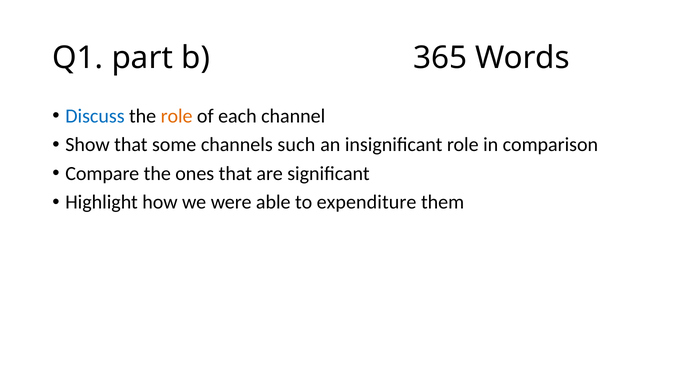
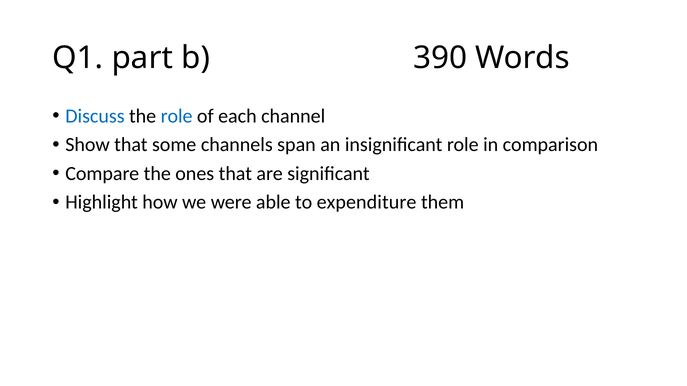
365: 365 -> 390 (440, 58)
role colour: orange -> blue (177, 116)
such: such -> span (297, 145)
